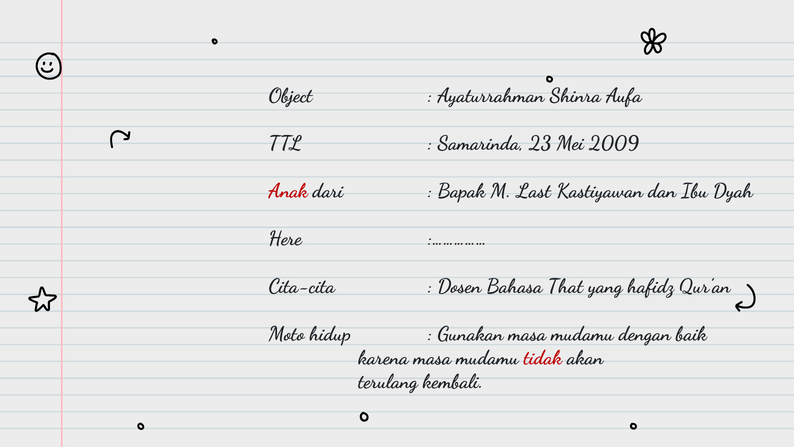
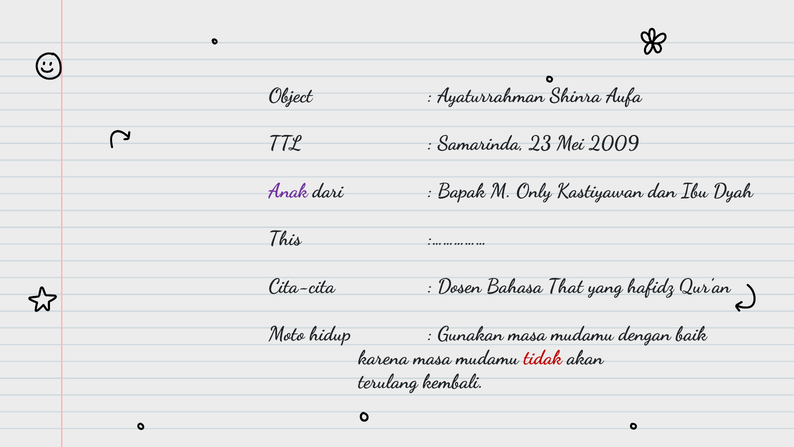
Anak colour: red -> purple (288, 190)
Last: Last -> Only (534, 190)
Here: Here -> This (285, 238)
